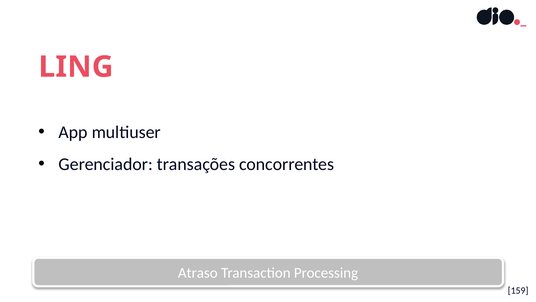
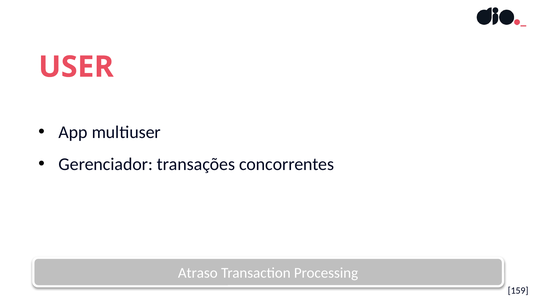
LING: LING -> USER (76, 67)
